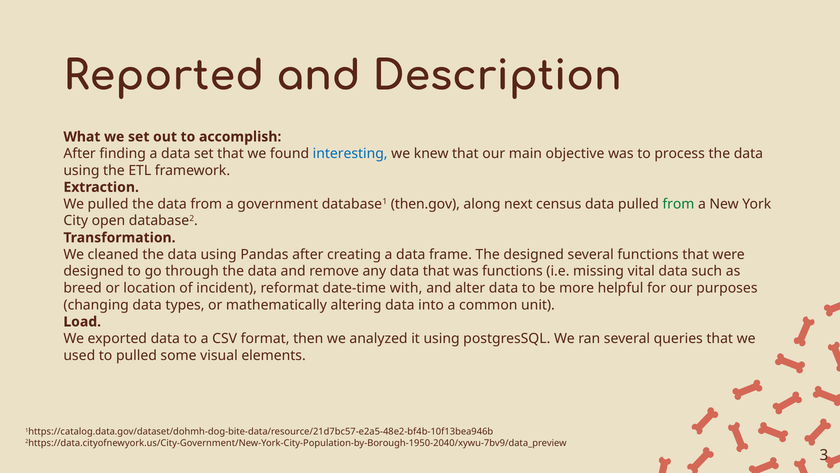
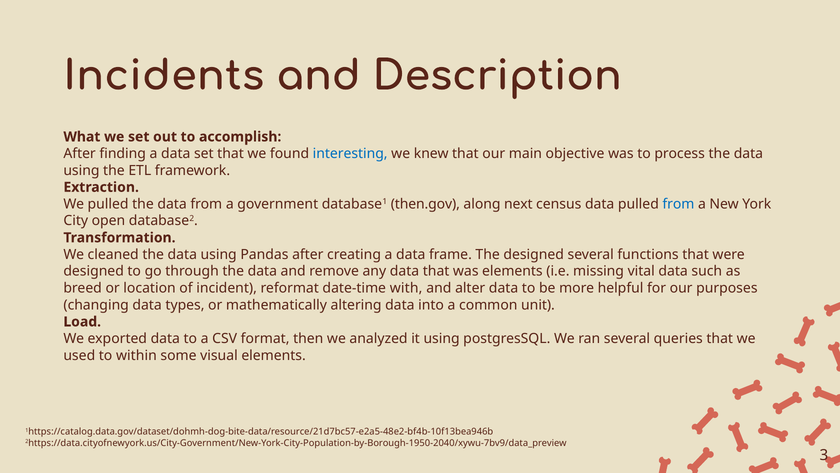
Reported: Reported -> Incidents (164, 76)
from colour: green -> blue (678, 204)
was functions: functions -> elements (512, 271)
to pulled: pulled -> within (136, 355)
